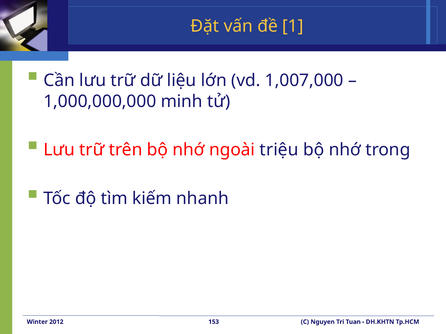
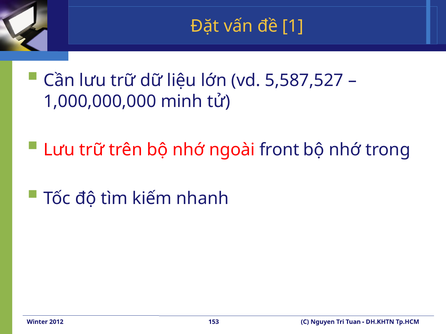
1,007,000: 1,007,000 -> 5,587,527 (304, 81)
triệu: triệu -> front (279, 150)
